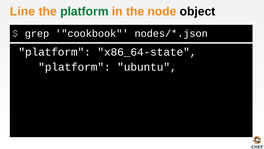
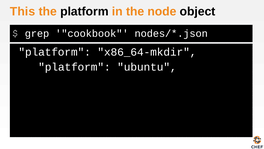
Line: Line -> This (23, 11)
platform colour: green -> black (84, 11)
x86_64-state: x86_64-state -> x86_64-mkdir (147, 52)
